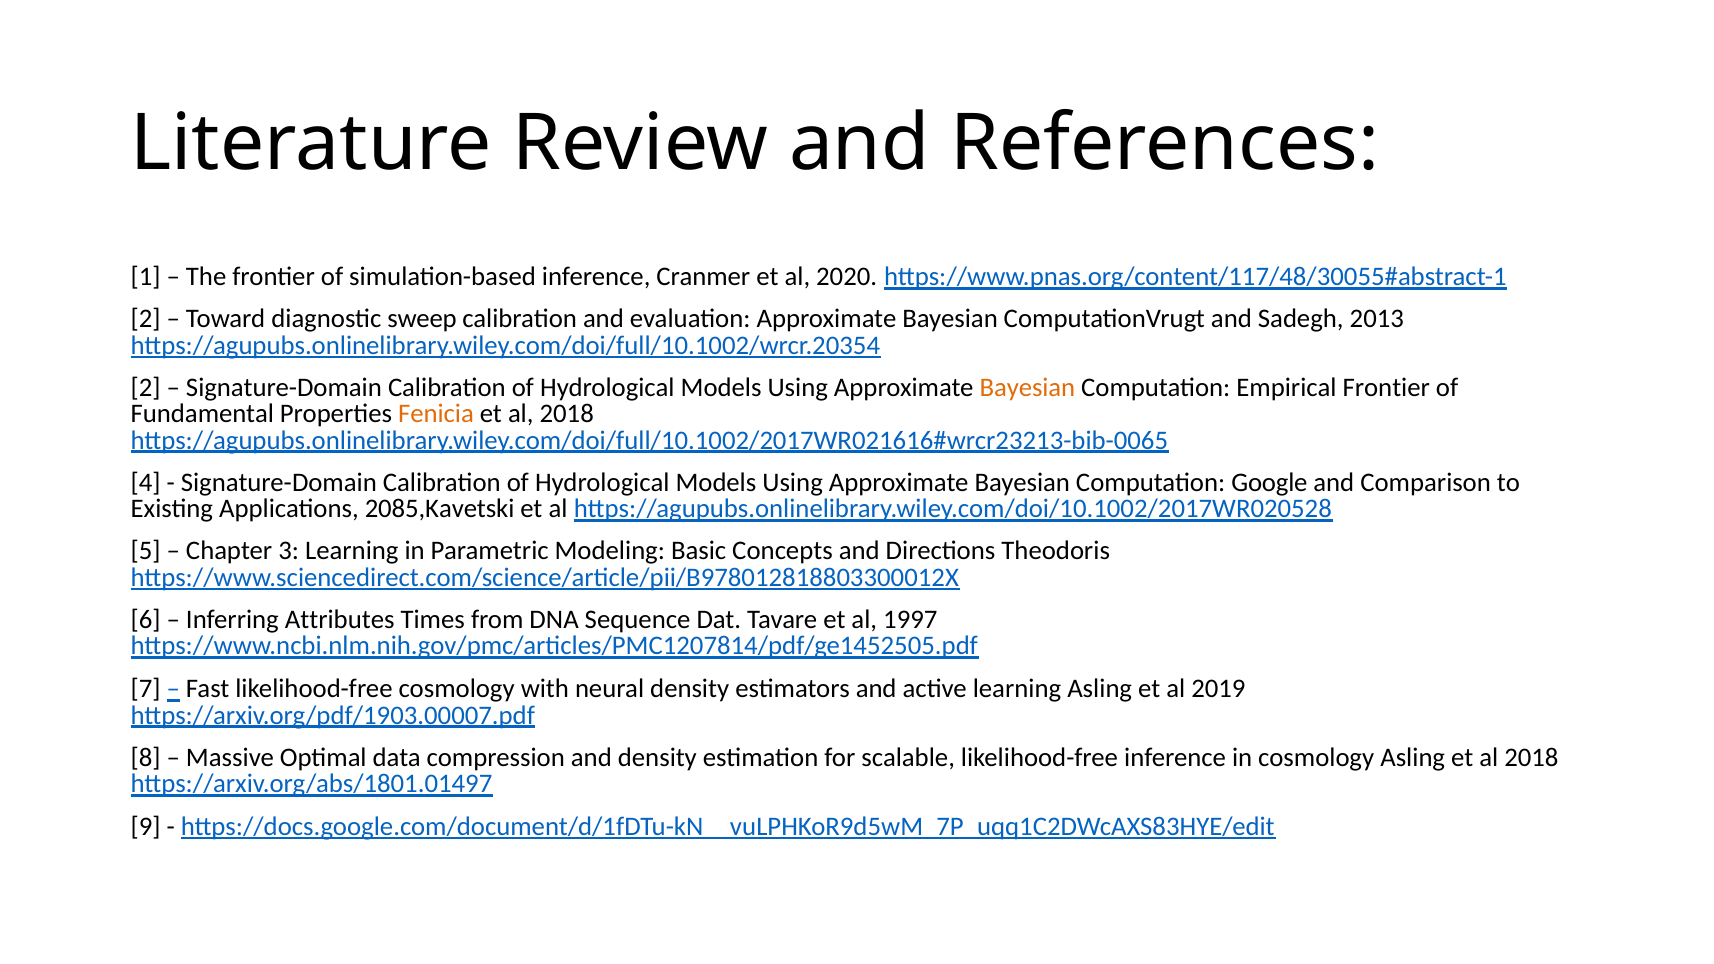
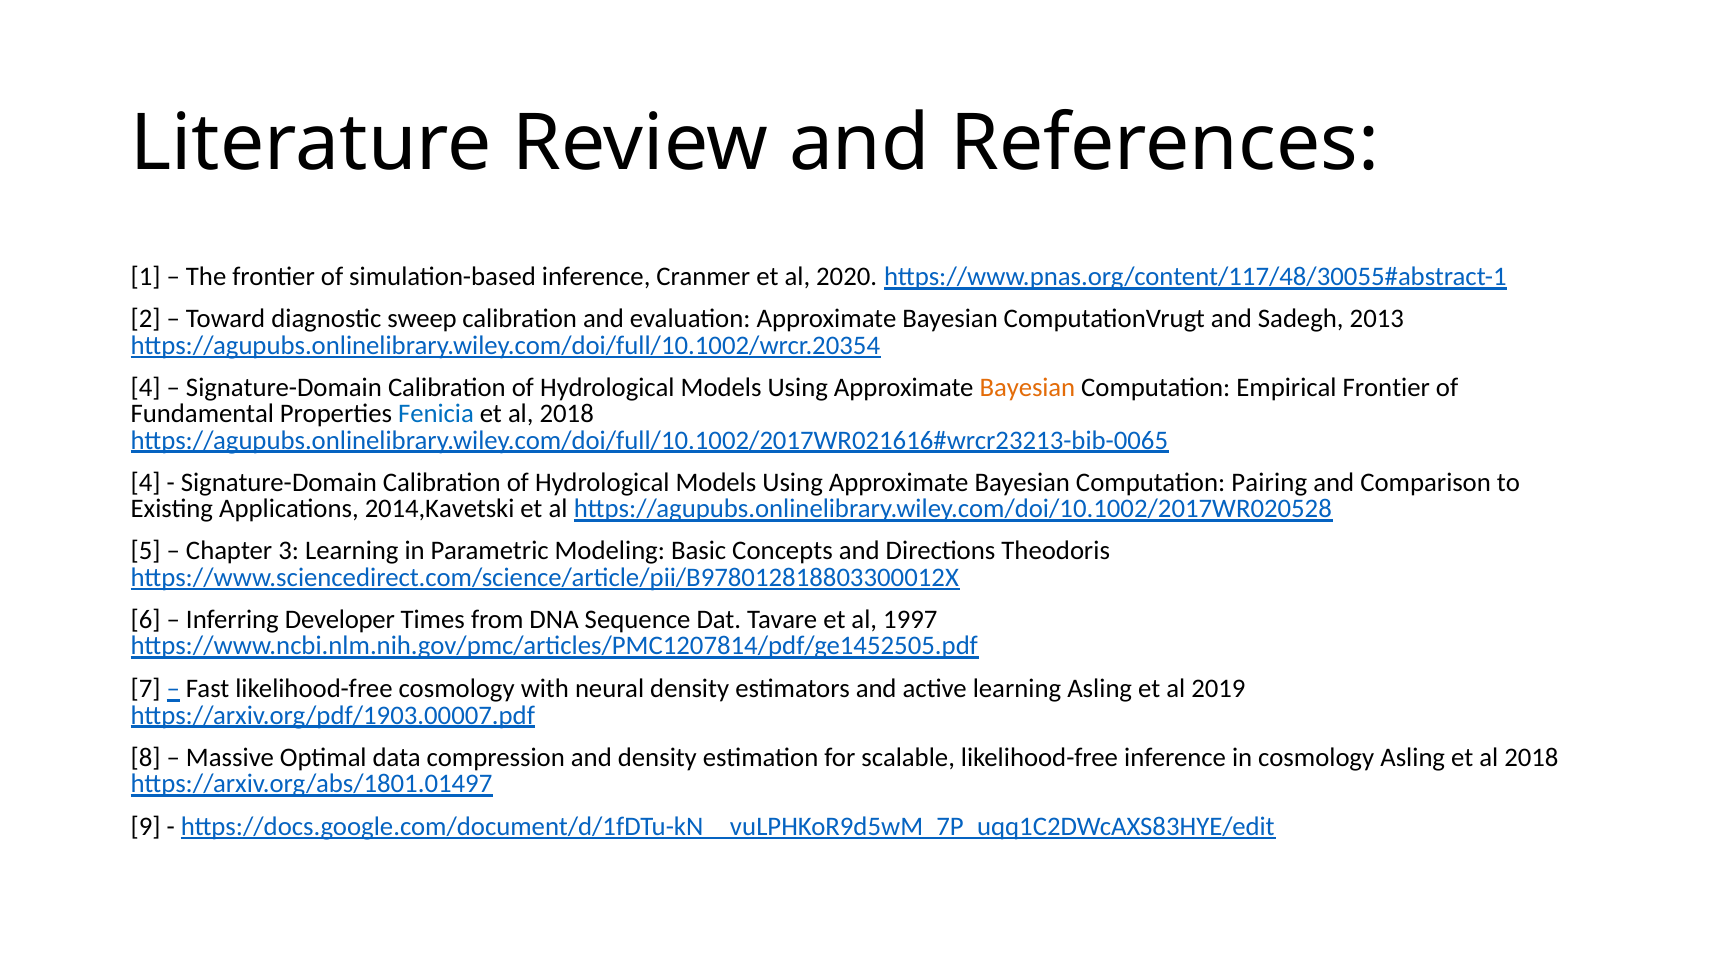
2: 2 -> 4 (146, 388)
Fenicia colour: orange -> blue (436, 414)
Google: Google -> Pairing (1269, 482)
2085,Kavetski: 2085,Kavetski -> 2014,Kavetski (440, 509)
Attributes: Attributes -> Developer (340, 620)
